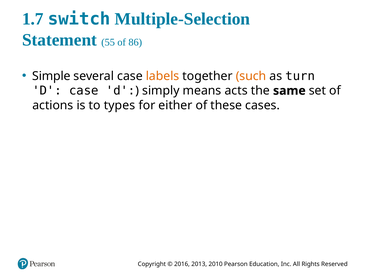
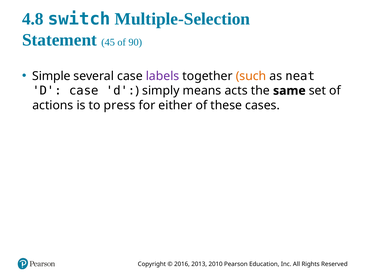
1.7: 1.7 -> 4.8 (33, 19)
55: 55 -> 45 (108, 42)
86: 86 -> 90 (135, 42)
labels colour: orange -> purple (163, 76)
turn: turn -> neat (300, 76)
types: types -> press (120, 105)
